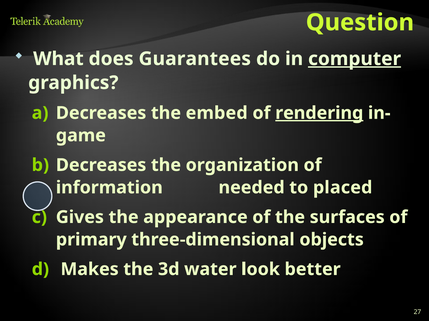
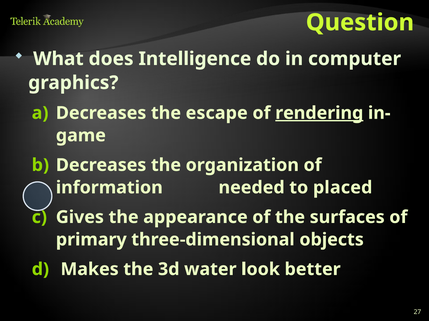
Guarantees: Guarantees -> Intelligence (195, 59)
computer underline: present -> none (355, 59)
embed: embed -> escape (217, 113)
